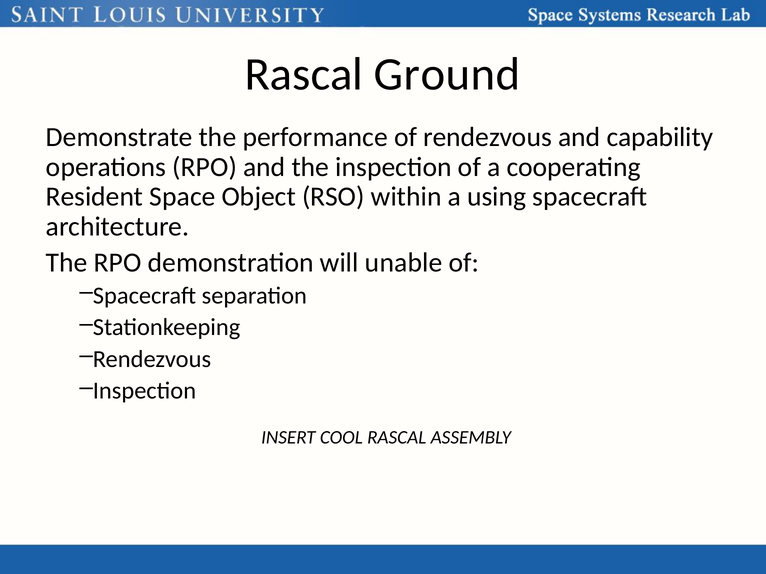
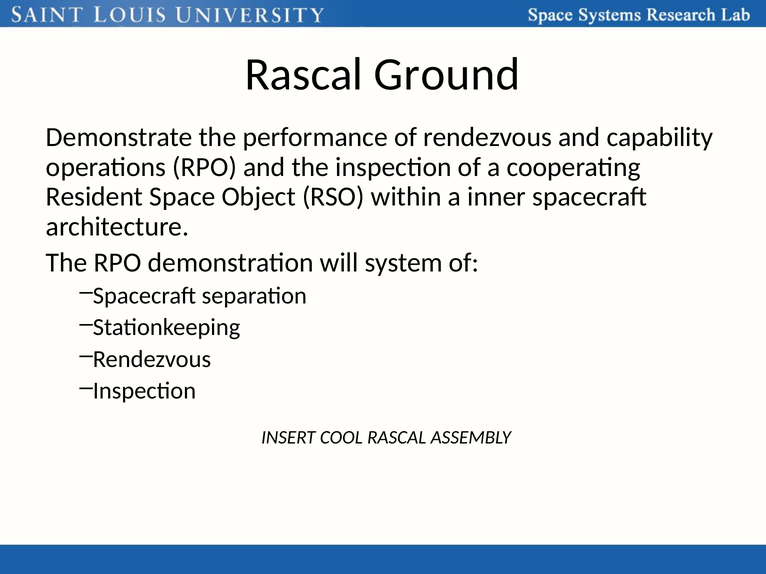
using: using -> inner (497, 197)
unable: unable -> system (404, 263)
